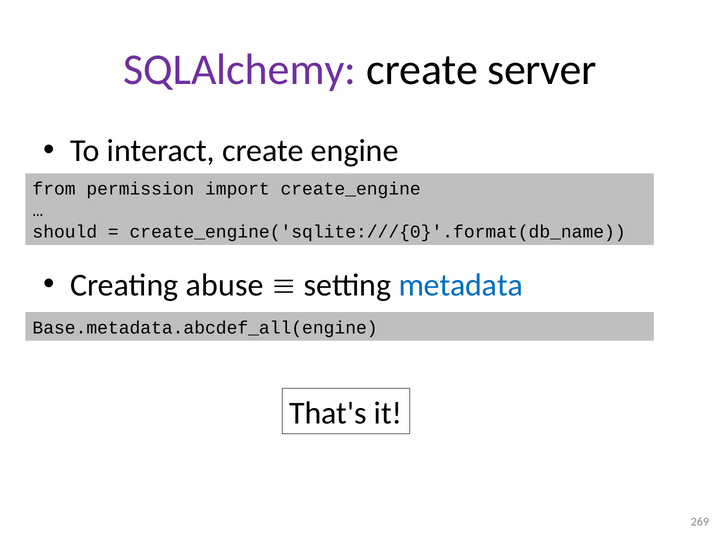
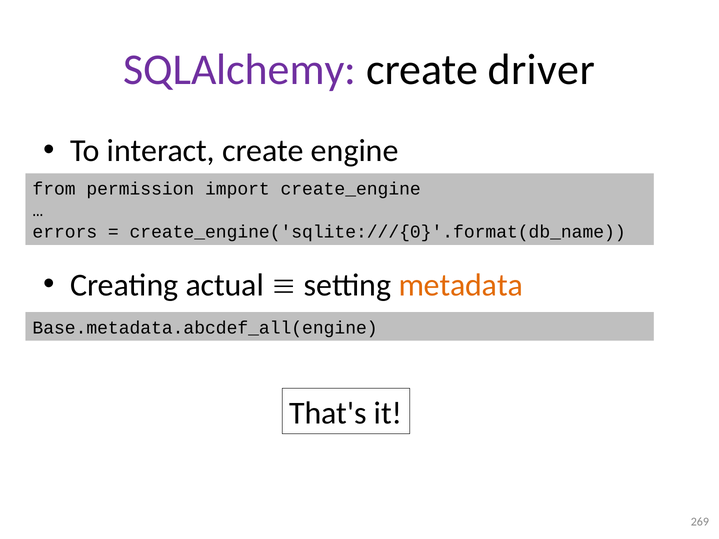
server: server -> driver (541, 70)
should: should -> errors (65, 232)
abuse: abuse -> actual (225, 285)
metadata colour: blue -> orange (461, 285)
